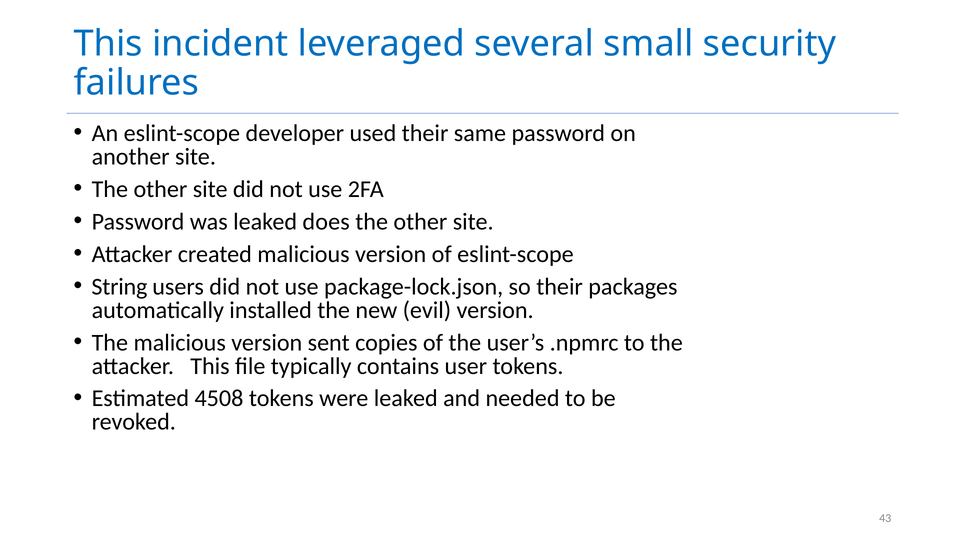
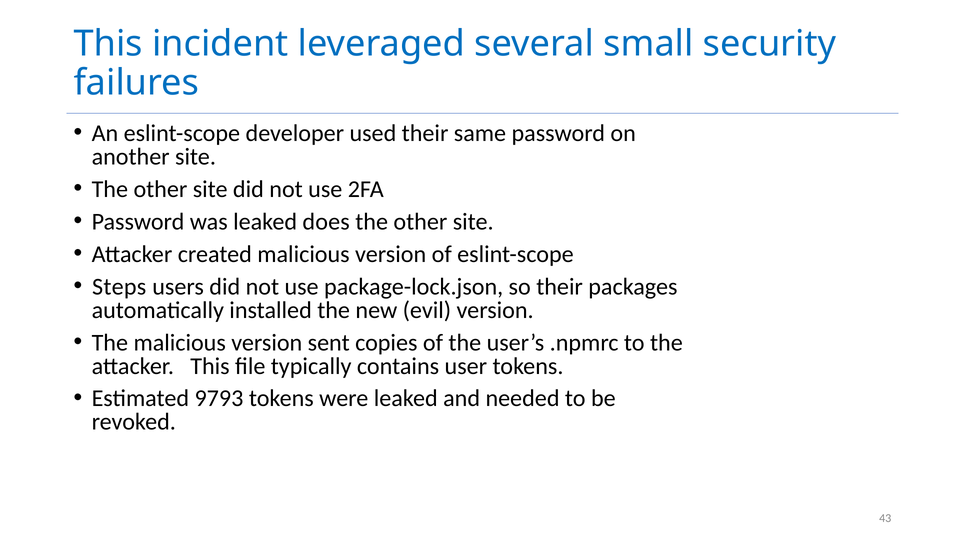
String: String -> Steps (119, 287)
4508: 4508 -> 9793 (219, 398)
